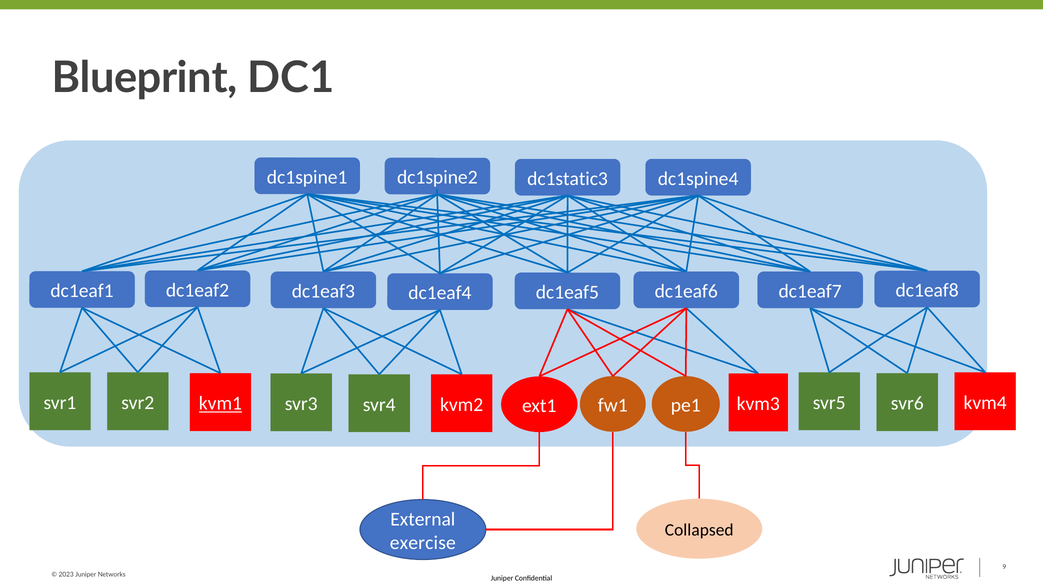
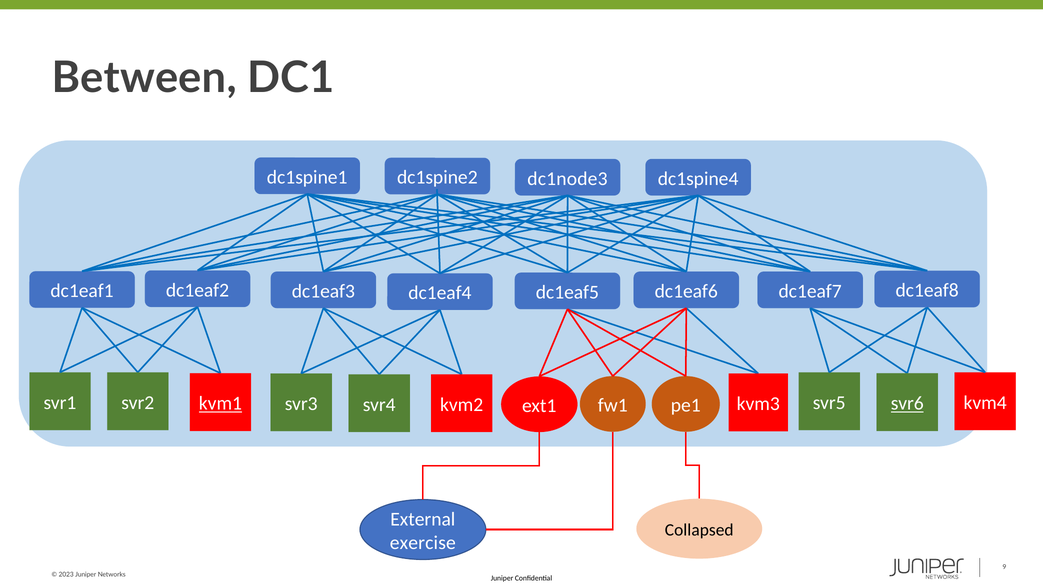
Blueprint: Blueprint -> Between (144, 78)
dc1static3: dc1static3 -> dc1node3 (567, 178)
svr6 underline: none -> present (907, 403)
